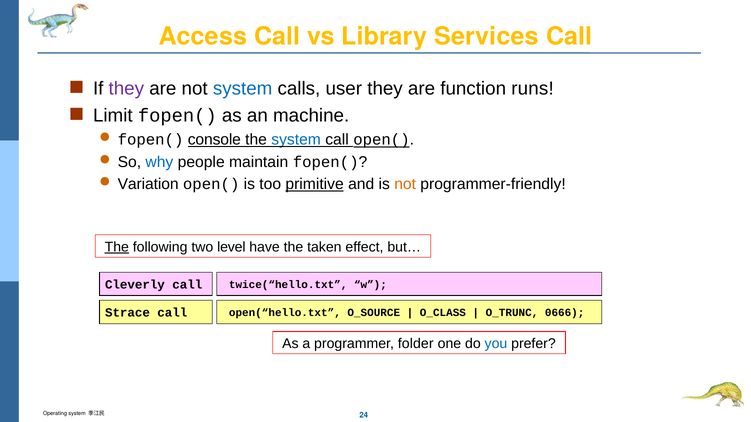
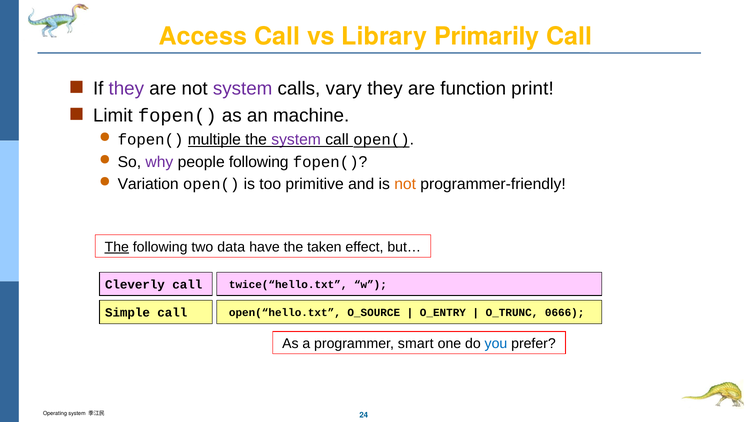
Services: Services -> Primarily (487, 37)
system colour: blue -> purple (243, 89)
user: user -> vary (344, 89)
runs: runs -> print (533, 89)
console: console -> multiple (214, 140)
system colour: blue -> purple (296, 140)
why colour: blue -> purple (159, 162)
people maintain: maintain -> following (259, 162)
primitive underline: present -> none (315, 184)
level: level -> data (231, 247)
Strace: Strace -> Simple (127, 313)
O_CLASS: O_CLASS -> O_ENTRY (443, 313)
folder: folder -> smart (416, 344)
